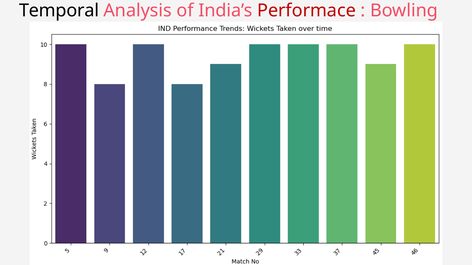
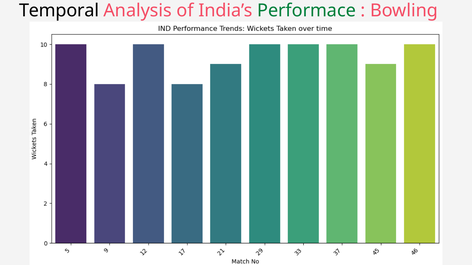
Performace colour: red -> green (307, 10)
